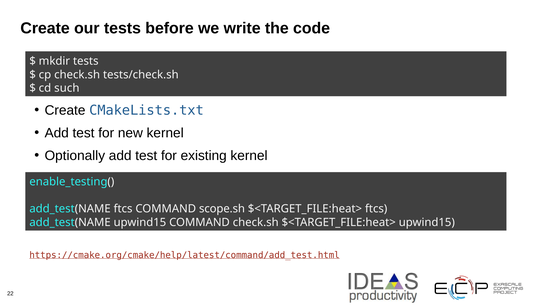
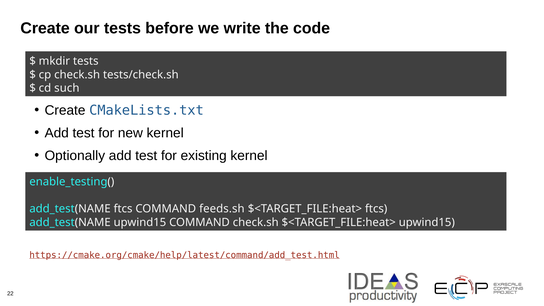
scope.sh: scope.sh -> feeds.sh (222, 209)
